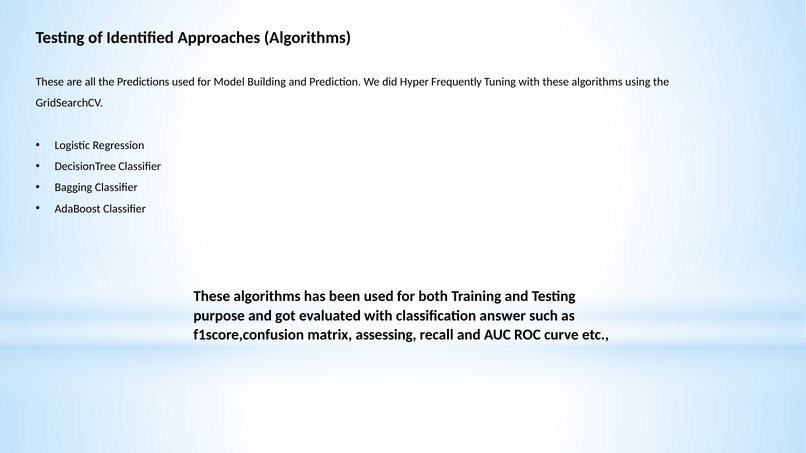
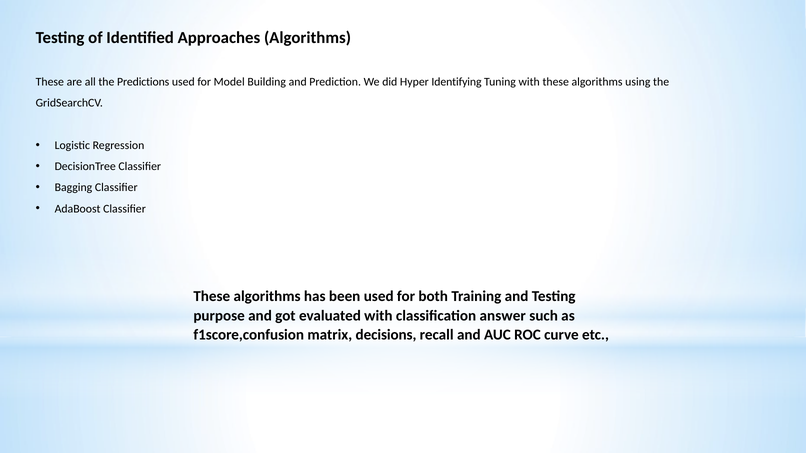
Frequently: Frequently -> Identifying (457, 82)
assessing: assessing -> decisions (386, 335)
